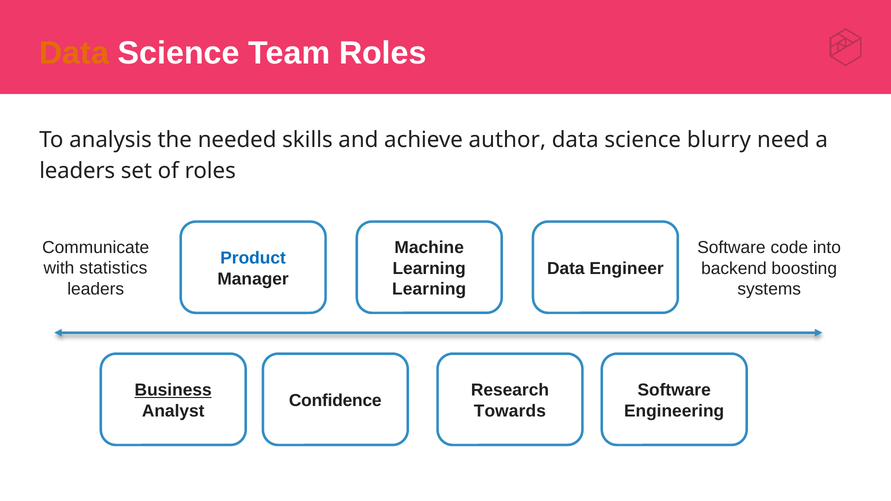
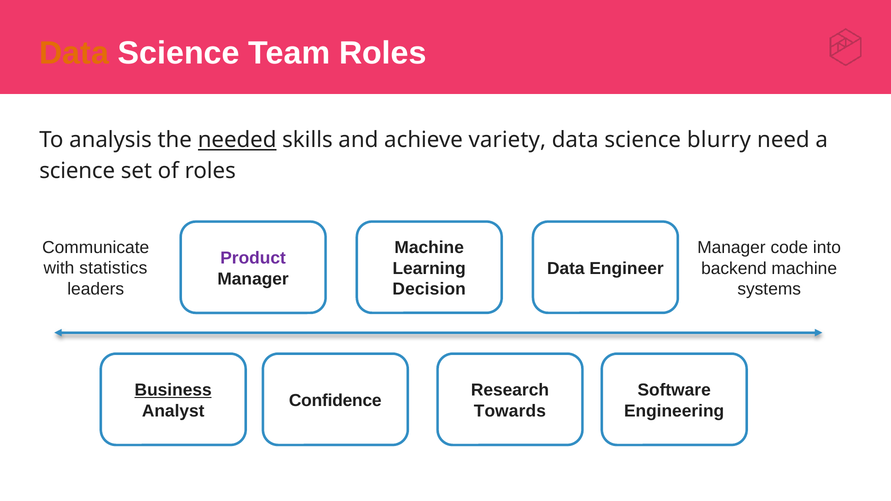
needed underline: none -> present (237, 140)
author: author -> variety (507, 140)
leaders: leaders -> science (77, 171)
Software: Software -> Manager (731, 248)
Product colour: blue -> purple (253, 258)
backend boosting: boosting -> machine (804, 269)
Learning: Learning -> Decision (429, 289)
